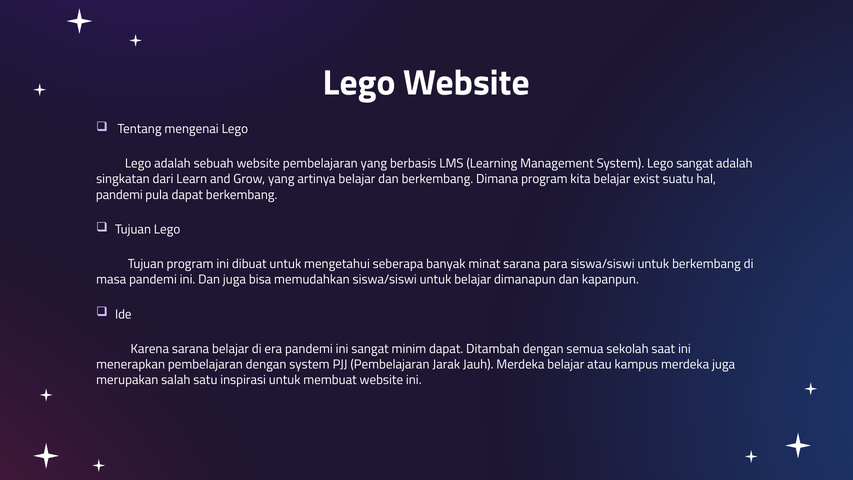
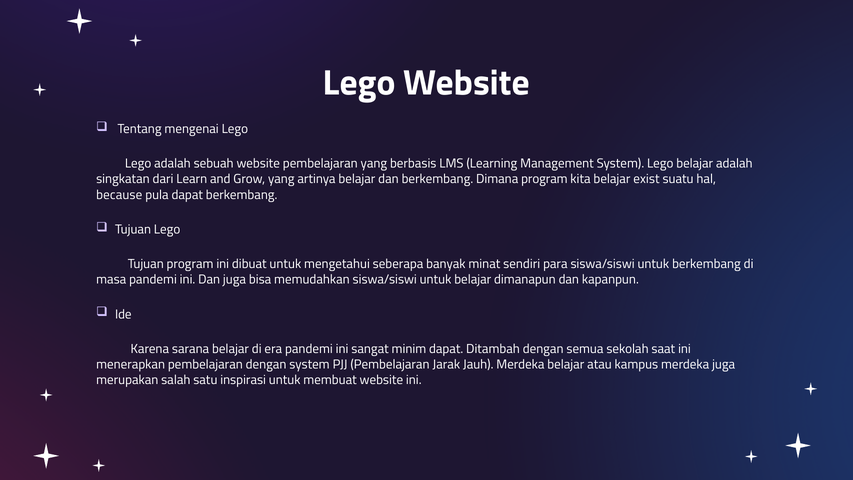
Lego sangat: sangat -> belajar (695, 163)
pandemi: pandemi -> because (119, 195)
minat sarana: sarana -> sendiri (522, 264)
